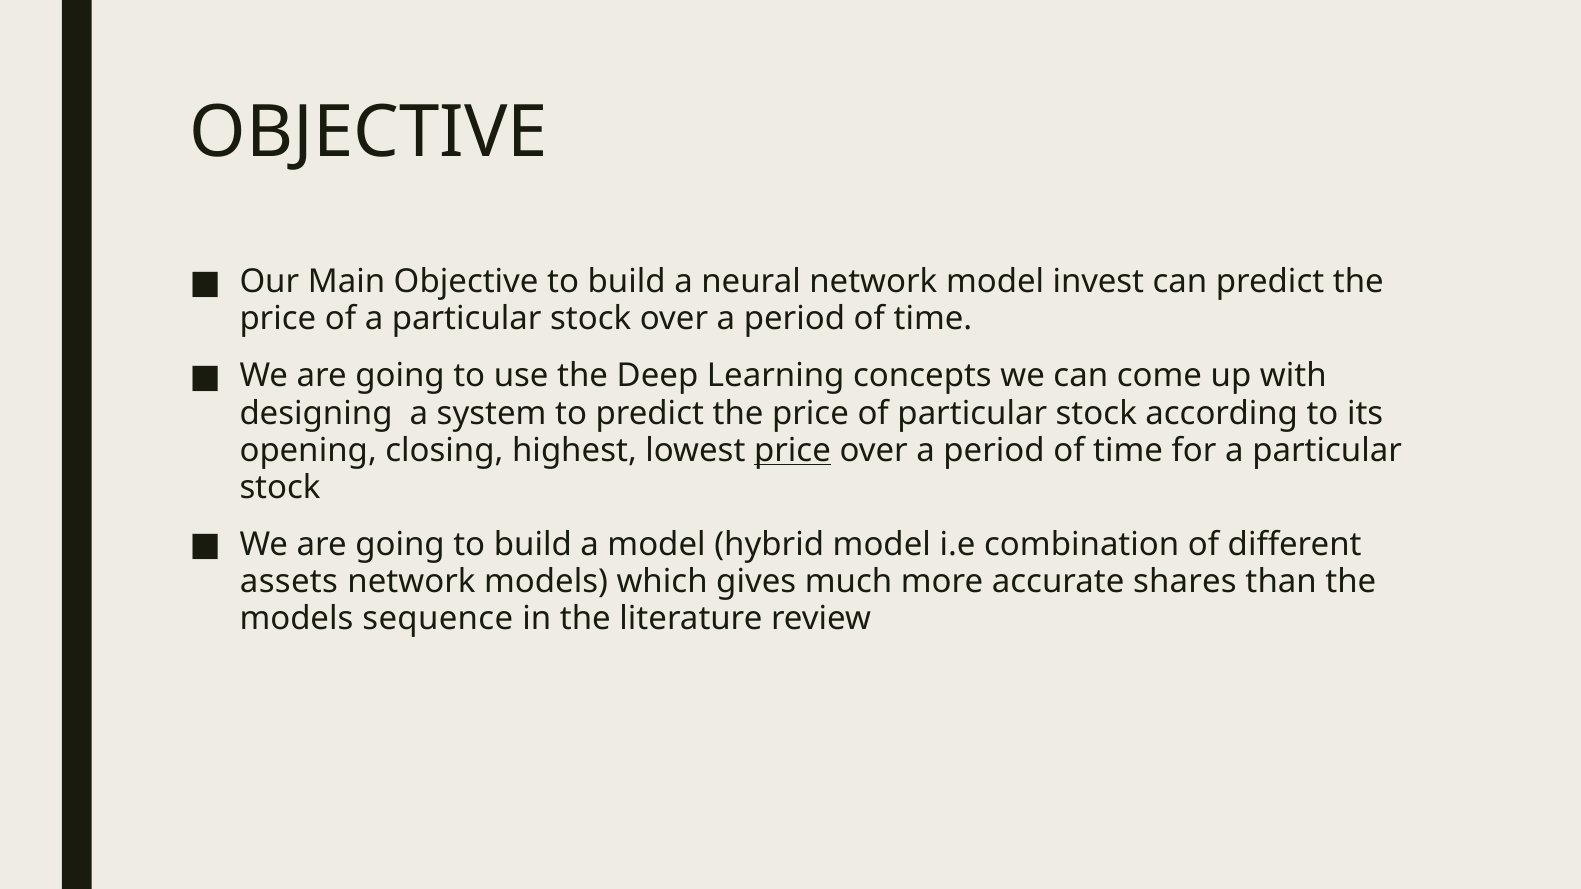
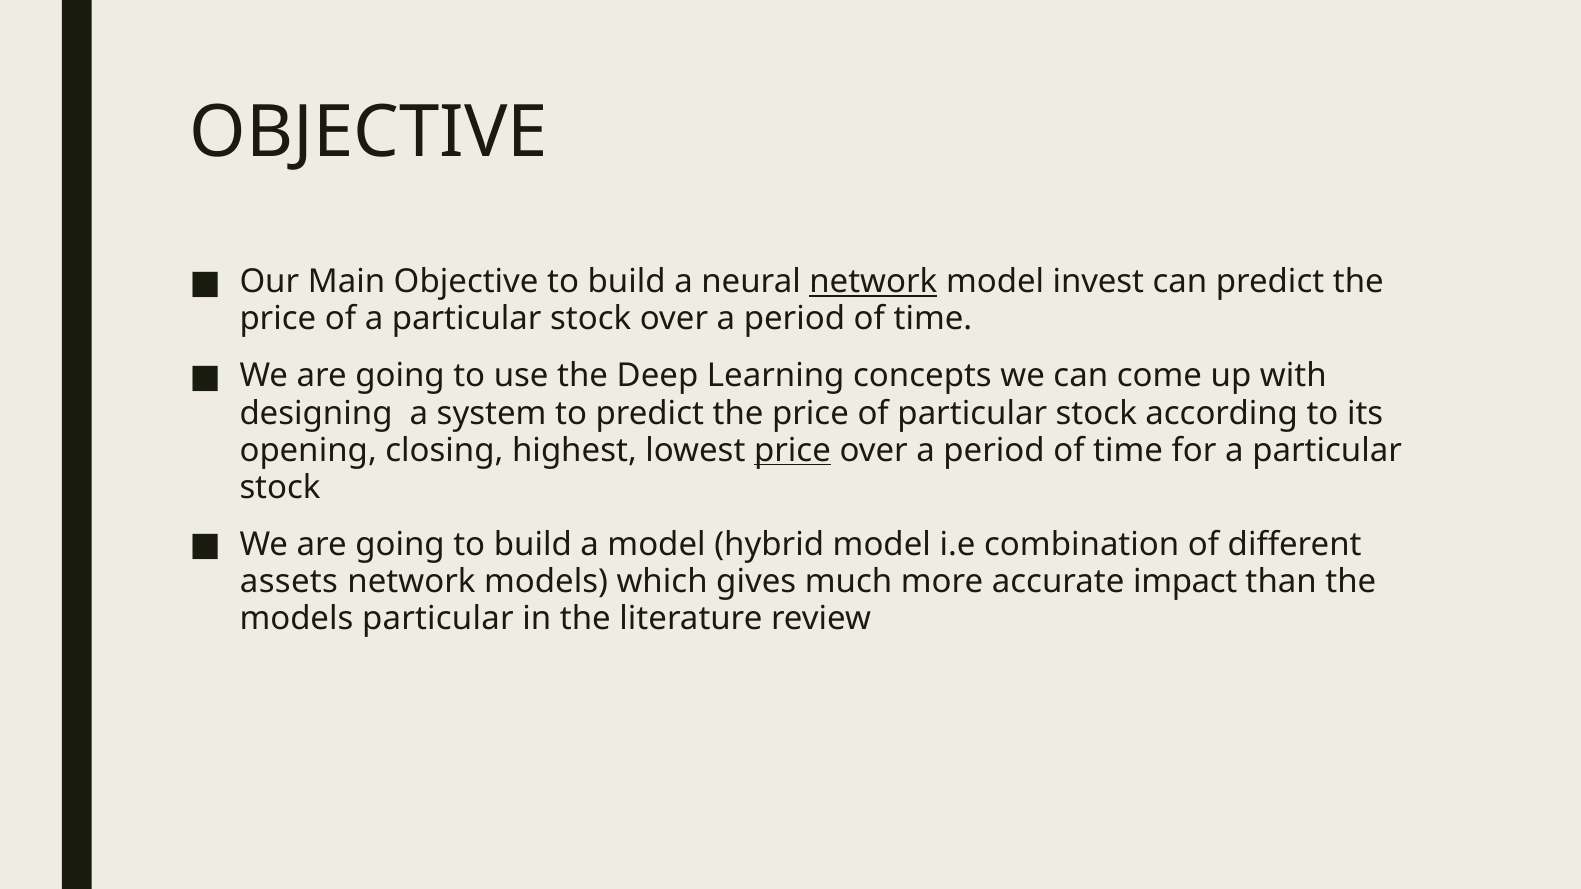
network underline: none -> present (873, 282)
shares: shares -> impact (1185, 582)
models sequence: sequence -> particular (438, 619)
